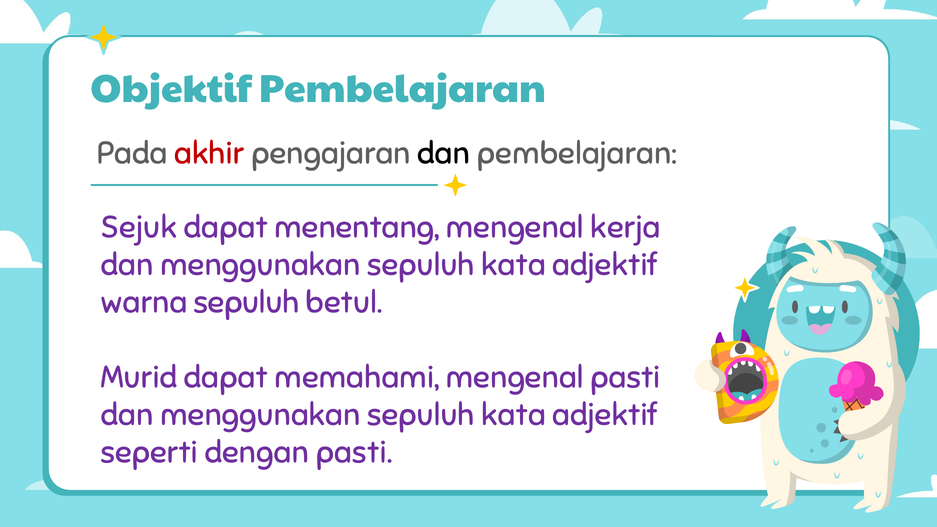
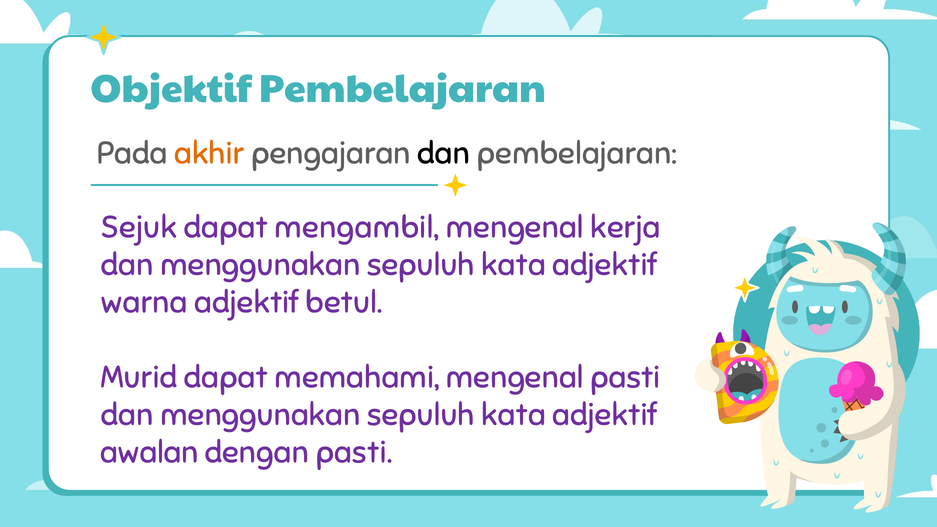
akhir colour: red -> orange (209, 154)
menentang: menentang -> mengambil (357, 227)
warna sepuluh: sepuluh -> adjektif (246, 302)
seperti: seperti -> awalan (150, 452)
